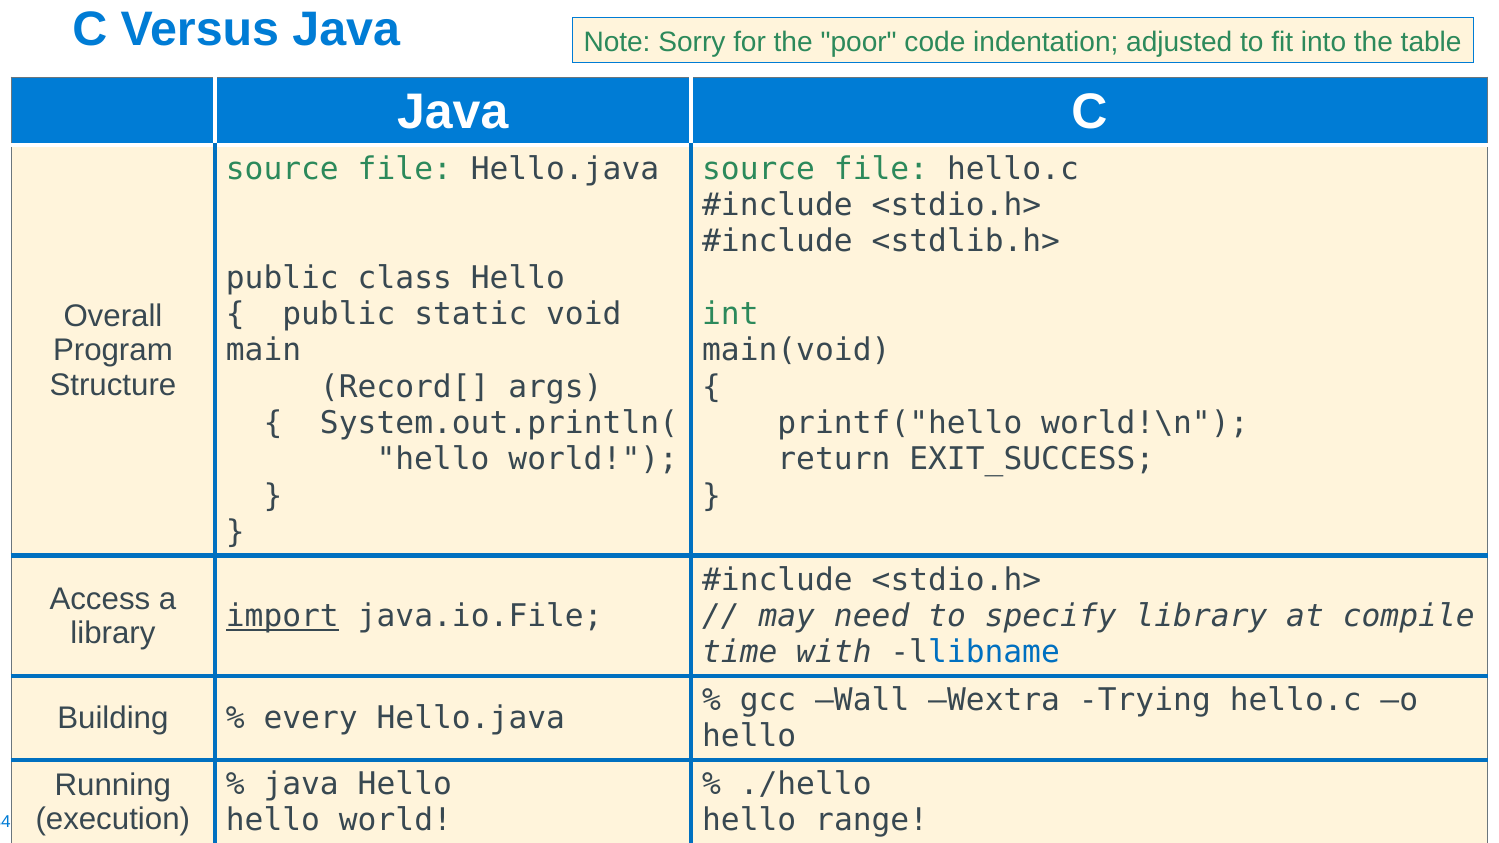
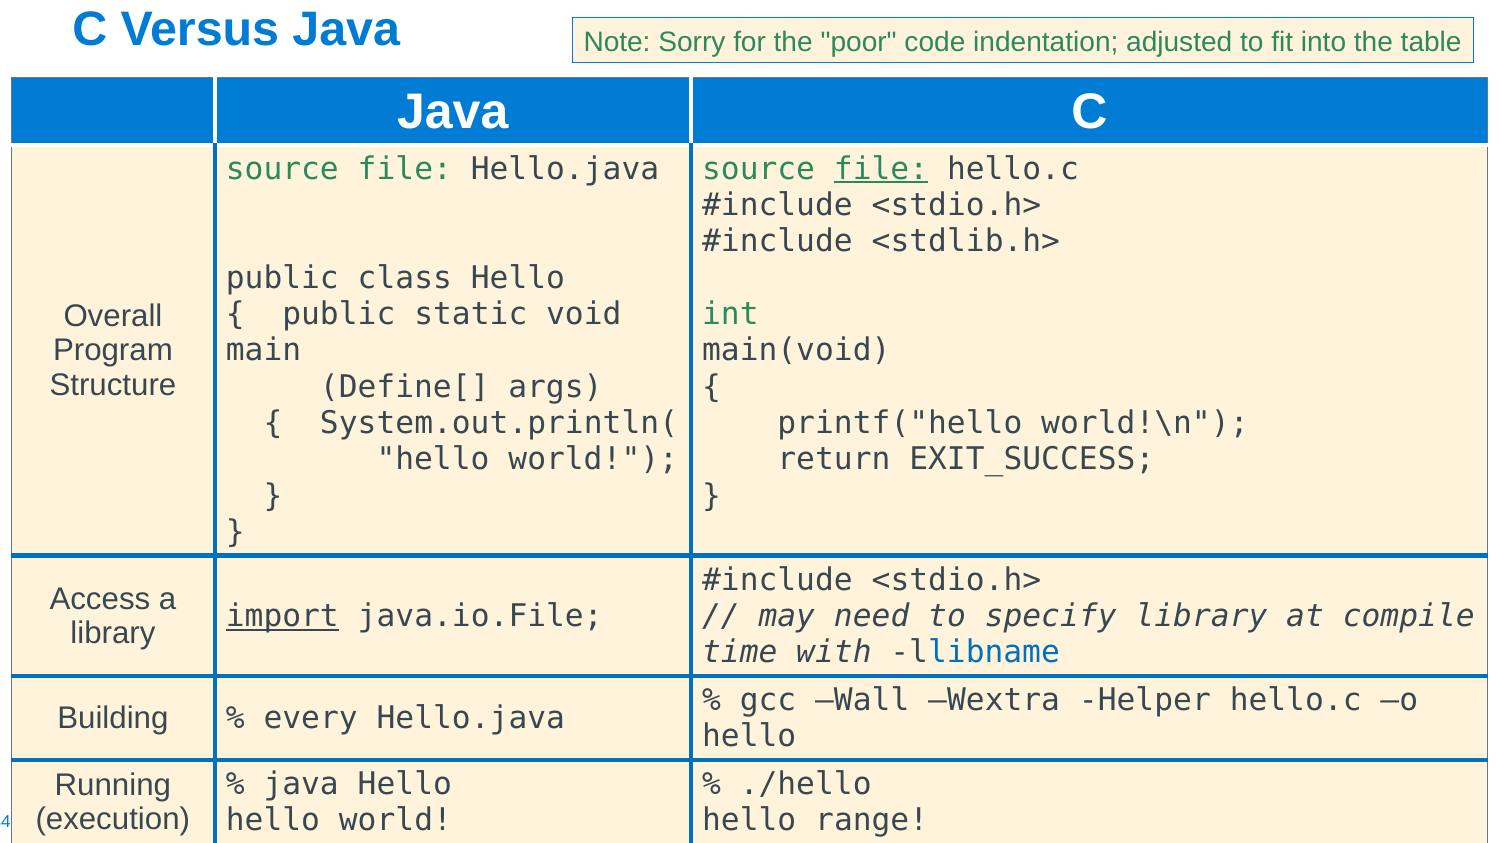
file underline: none -> present (881, 169)
Record[: Record[ -> Define[ (405, 387)
Trying: Trying -> Helper (1145, 700)
